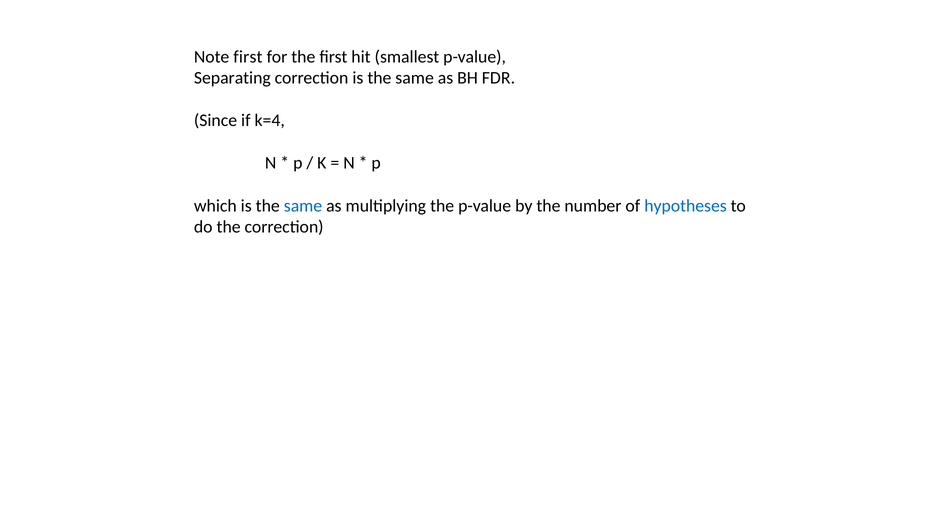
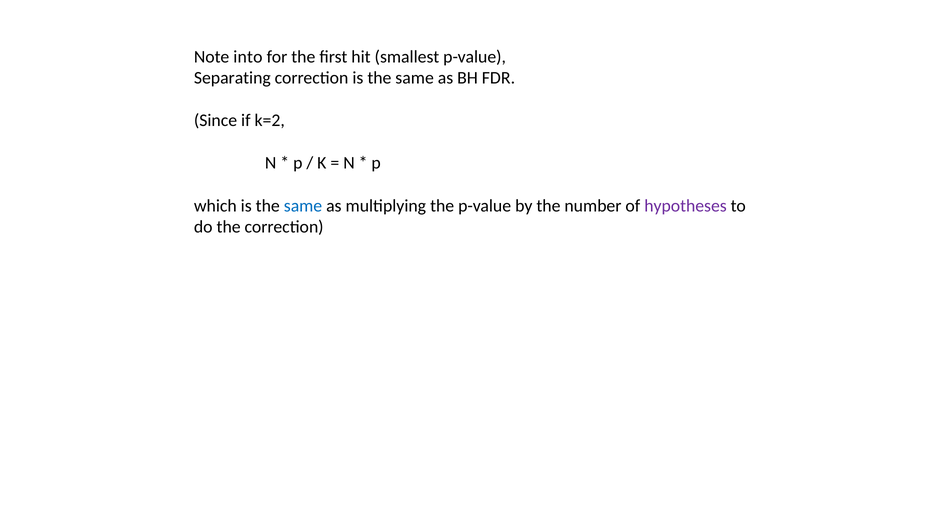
Note first: first -> into (248, 57)
k=4: k=4 -> k=2 (270, 121)
hypotheses colour: blue -> purple (685, 206)
